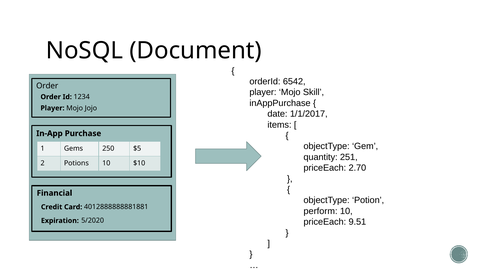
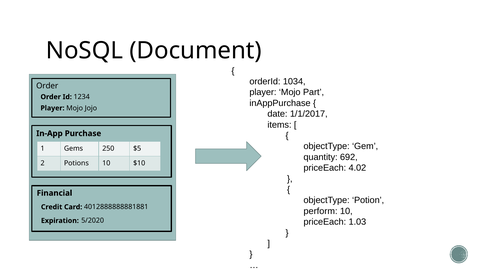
6542: 6542 -> 1034 (294, 82)
Skill: Skill -> Part (314, 93)
251: 251 -> 692 (349, 157)
2.70: 2.70 -> 4.02 (357, 168)
9.51: 9.51 -> 1.03 (357, 222)
